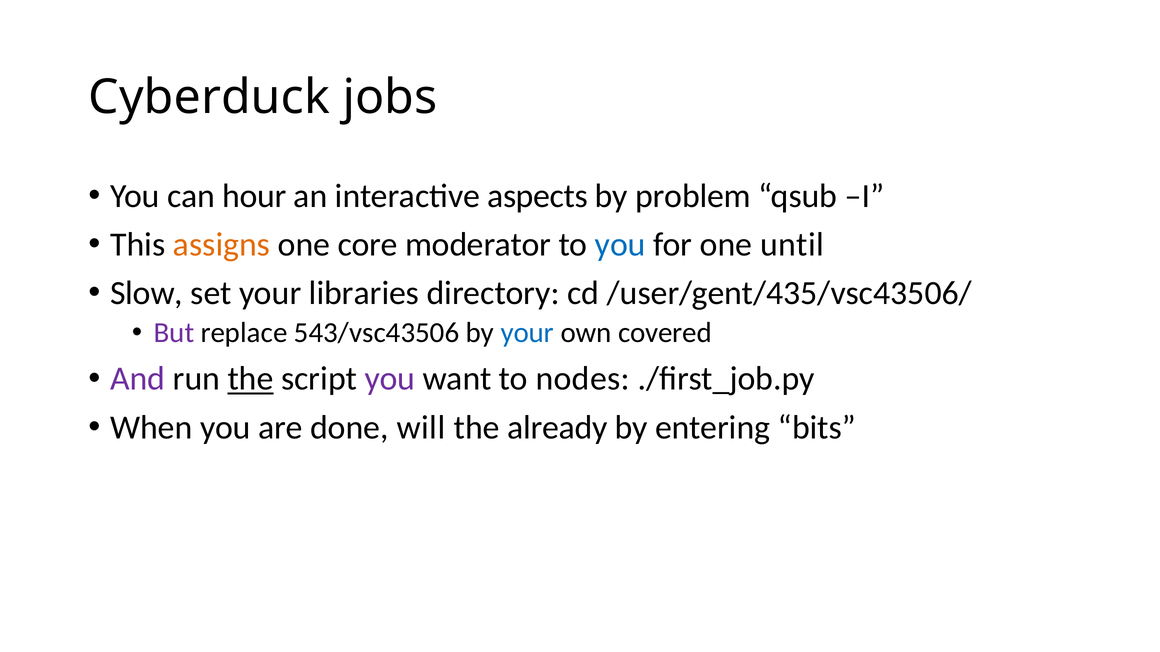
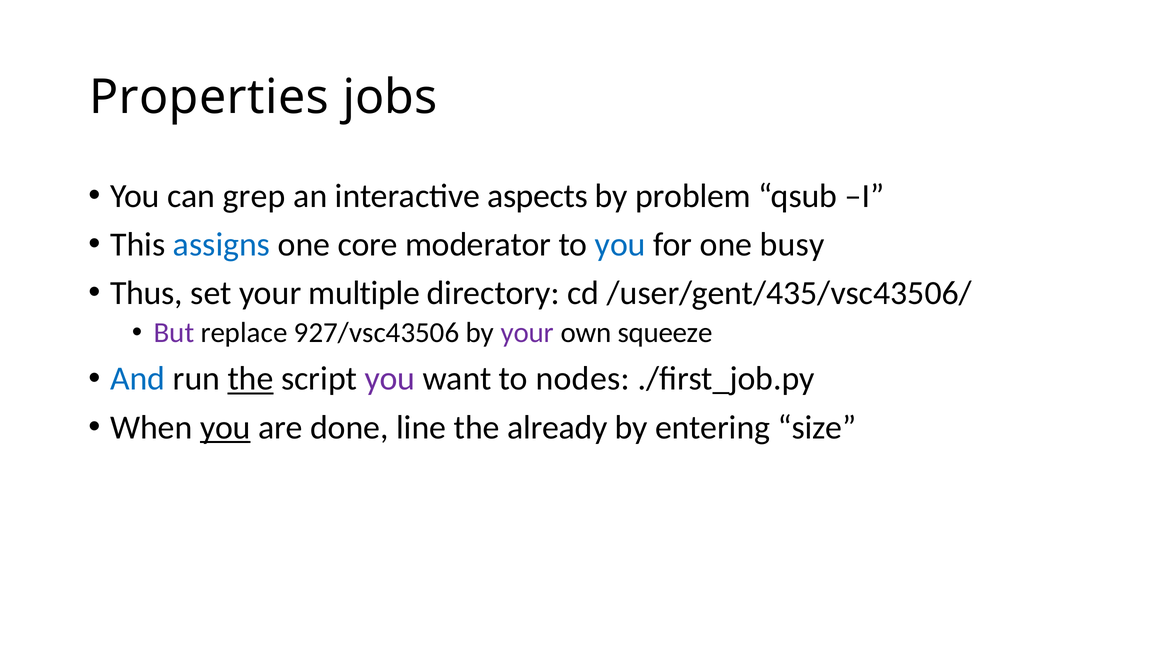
Cyberduck: Cyberduck -> Properties (209, 97)
hour: hour -> grep (254, 196)
assigns colour: orange -> blue (222, 245)
until: until -> busy (792, 245)
Slow: Slow -> Thus (147, 293)
libraries: libraries -> multiple (364, 293)
543/vsc43506: 543/vsc43506 -> 927/vsc43506 (377, 333)
your colour: blue -> purple (527, 333)
covered: covered -> squeeze (665, 333)
And colour: purple -> blue (138, 379)
you underline: none -> present (225, 428)
will: will -> line (421, 428)
bits: bits -> size (817, 428)
